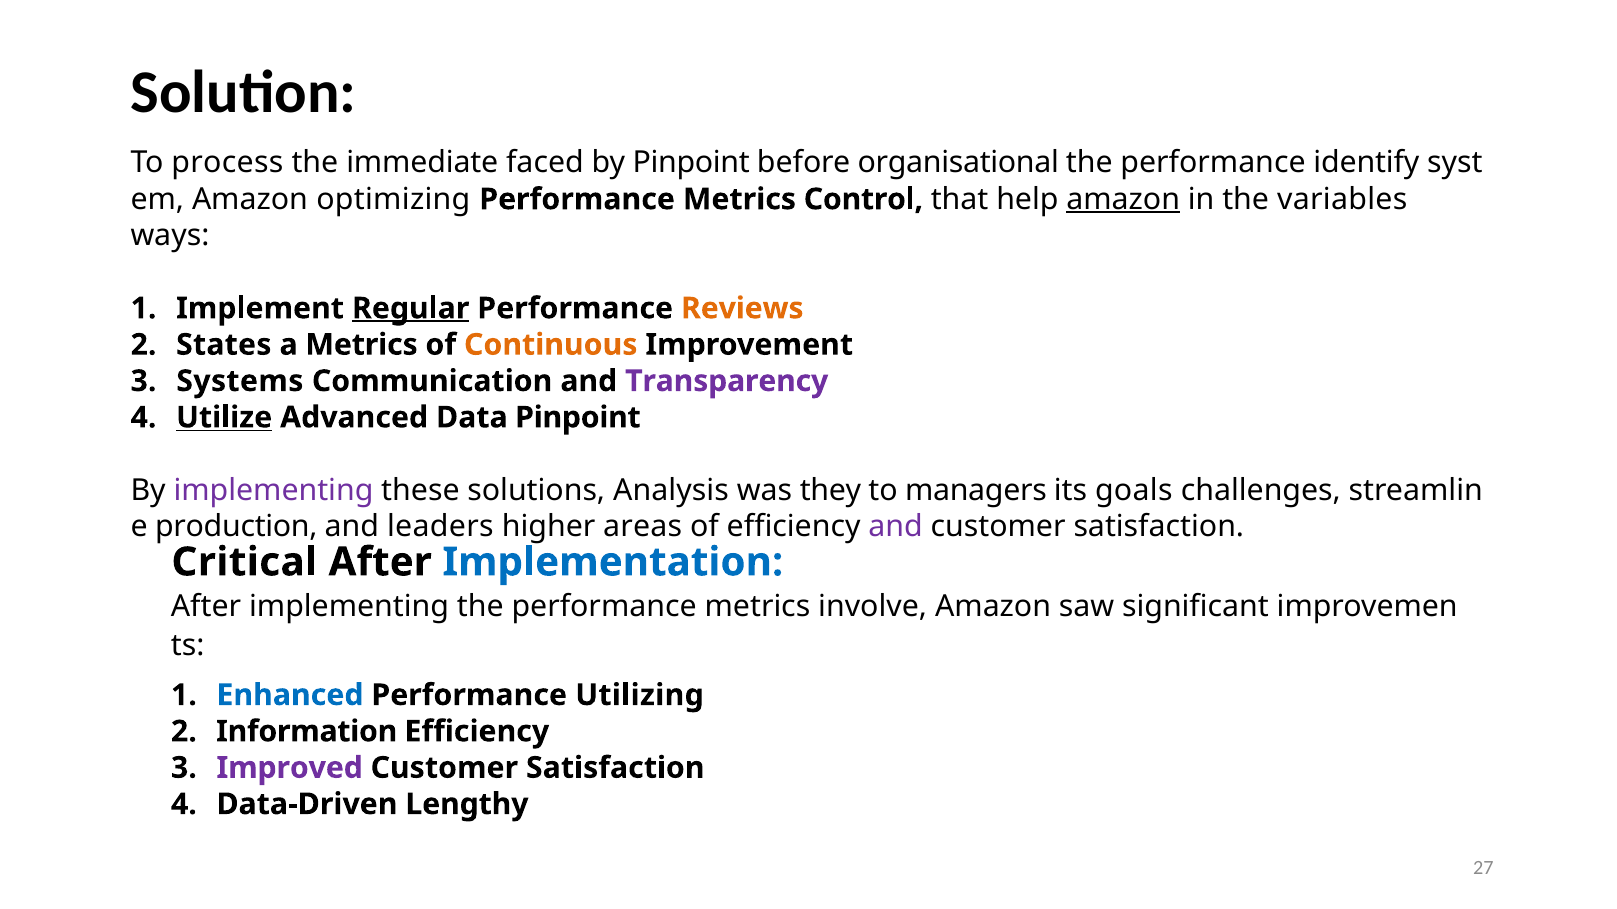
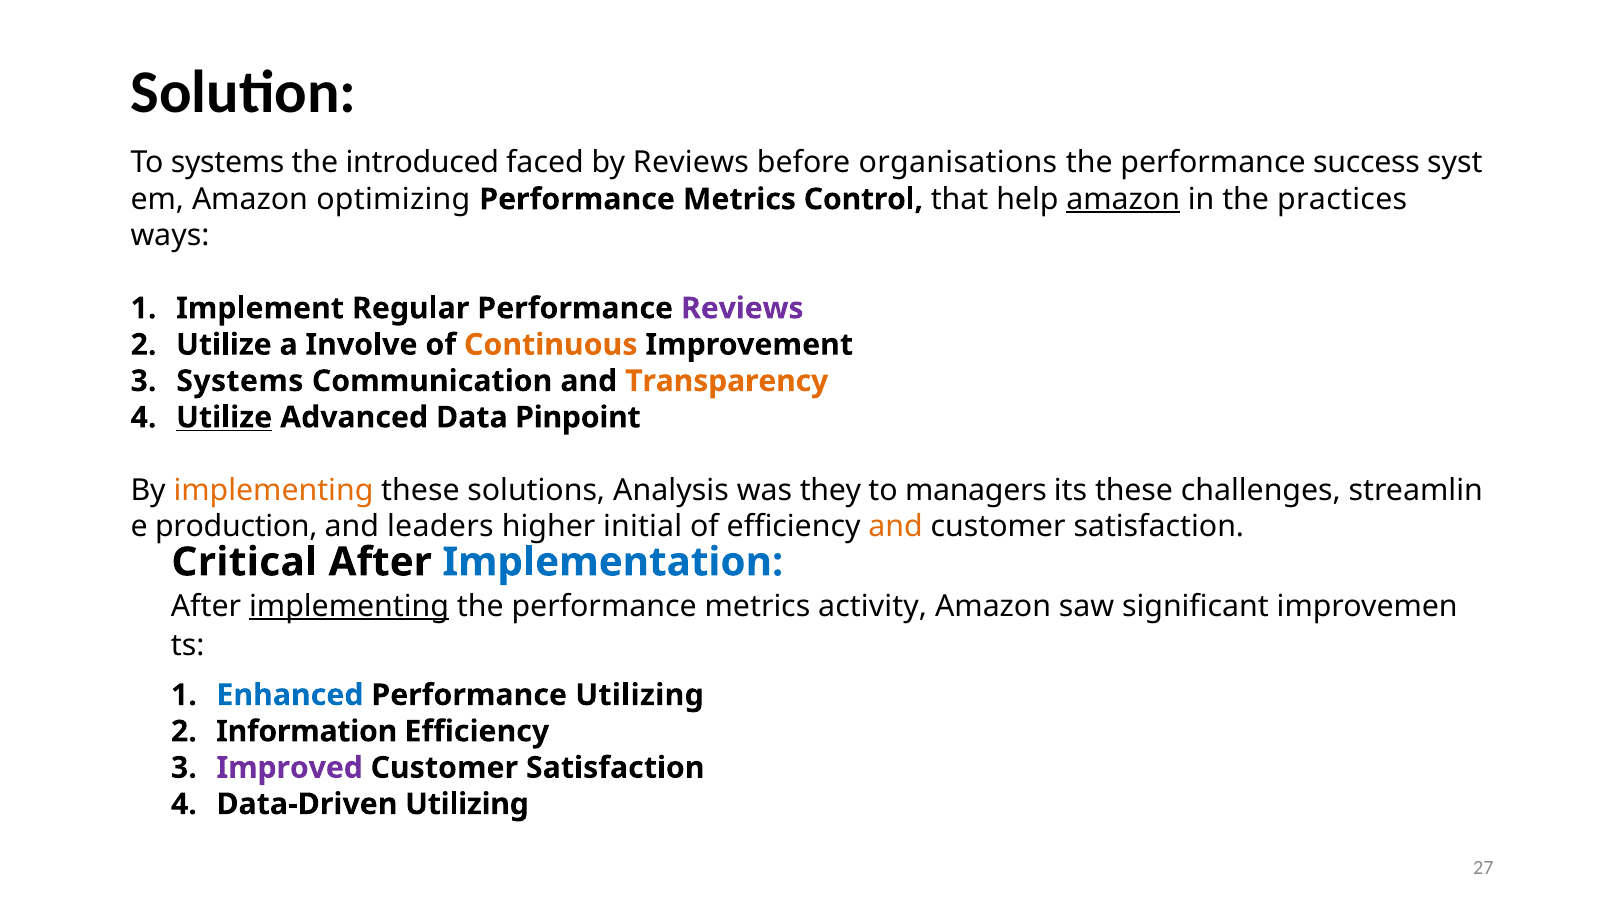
To process: process -> systems (228, 163)
immediate: immediate -> introduced (422, 163)
by Pinpoint: Pinpoint -> Reviews (691, 163)
organisational: organisational -> organisations (958, 163)
identify: identify -> success (1367, 163)
variables: variables -> practices (1342, 199)
Regular underline: present -> none (411, 309)
Reviews colour: orange -> purple (742, 309)
States: States -> Utilize (224, 345)
a Metrics: Metrics -> Involve (361, 345)
Transparency colour: purple -> orange (727, 381)
implementing colour: purple -> orange (274, 490)
its goals: goals -> these (1134, 490)
areas: areas -> initial (643, 527)
and colour: purple -> orange (896, 527)
implementing underline: none -> present (349, 607)
involve: involve -> activity (873, 607)
Data-Driven Lengthy: Lengthy -> Utilizing (467, 805)
